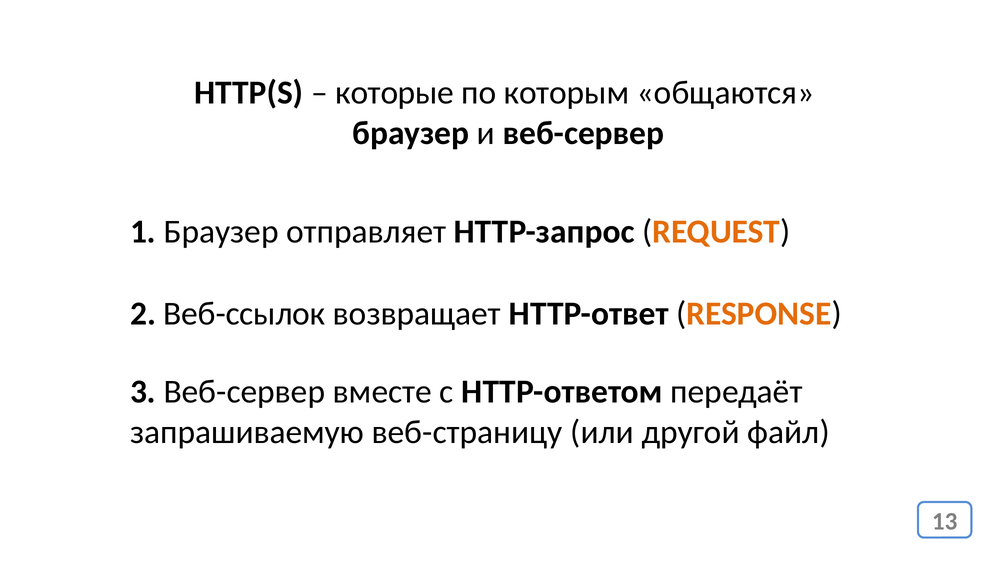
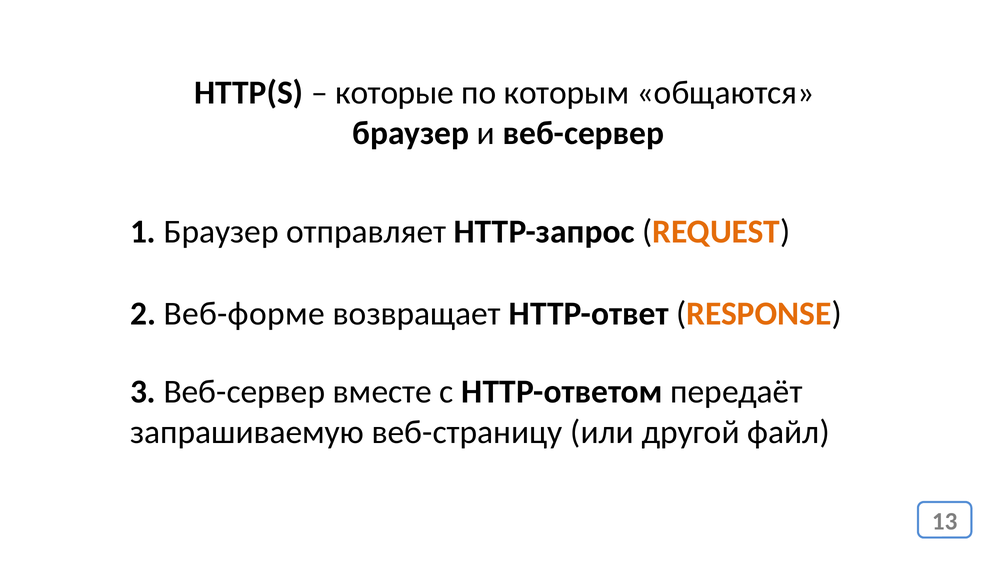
Веб-ссылок: Веб-ссылок -> Веб-форме (244, 314)
